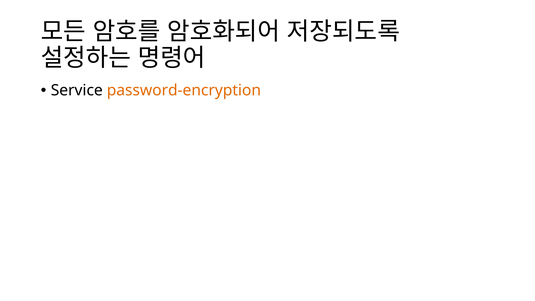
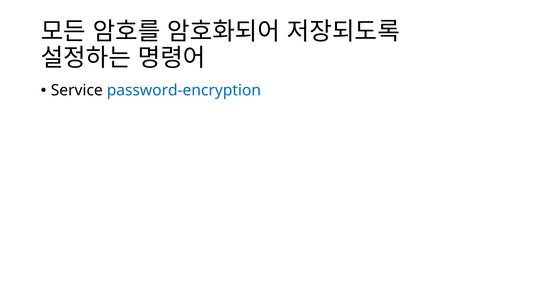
password-encryption colour: orange -> blue (184, 90)
